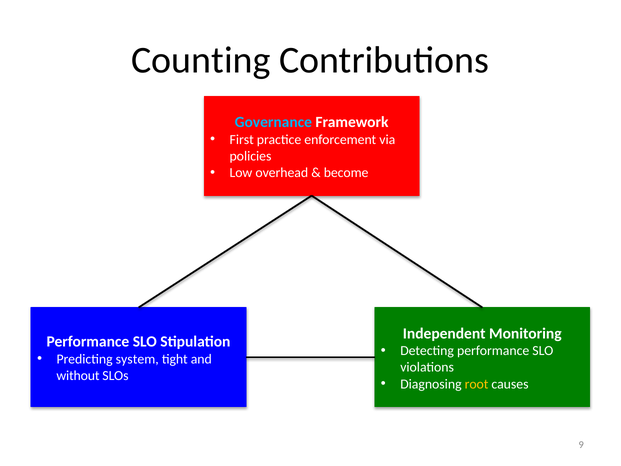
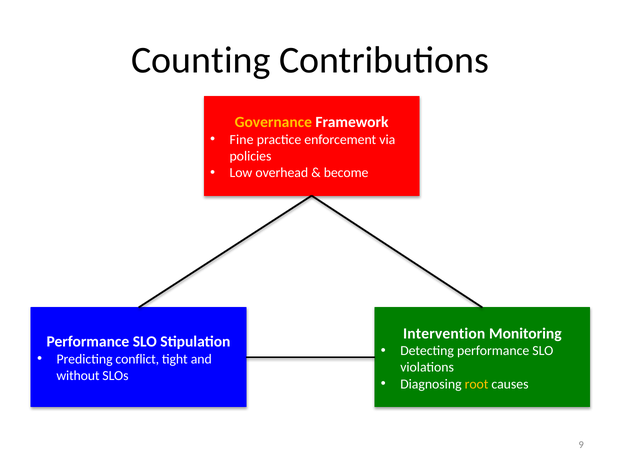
Governance colour: light blue -> yellow (273, 122)
First: First -> Fine (242, 140)
Independent: Independent -> Intervention (444, 333)
system: system -> conflict (137, 359)
